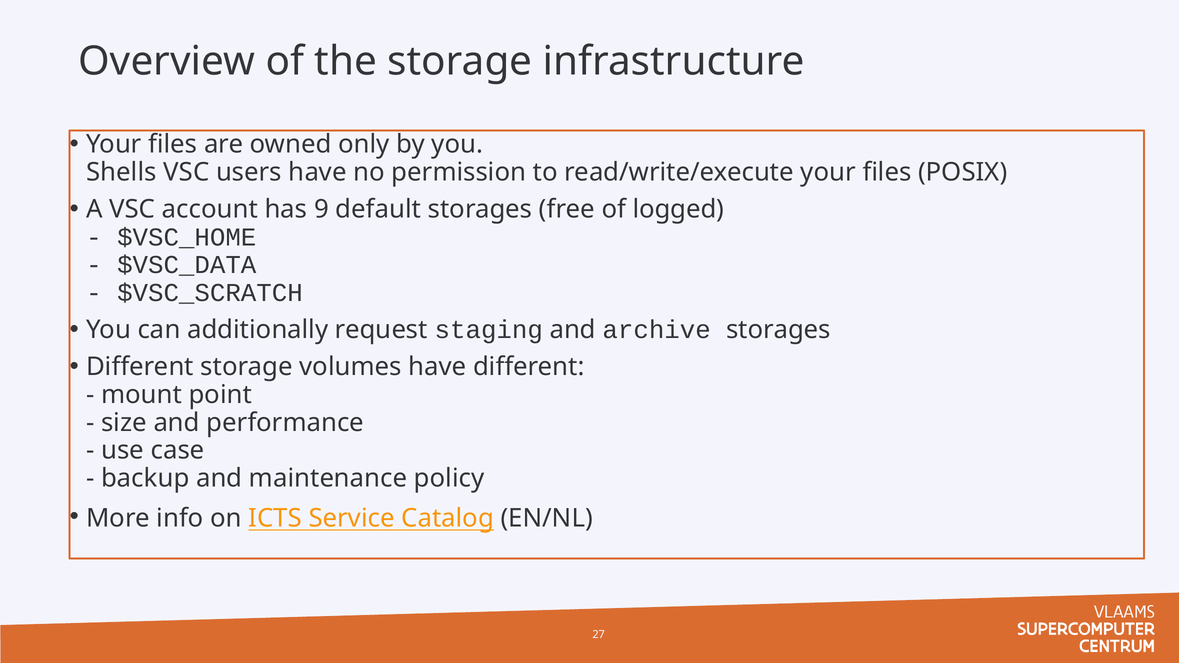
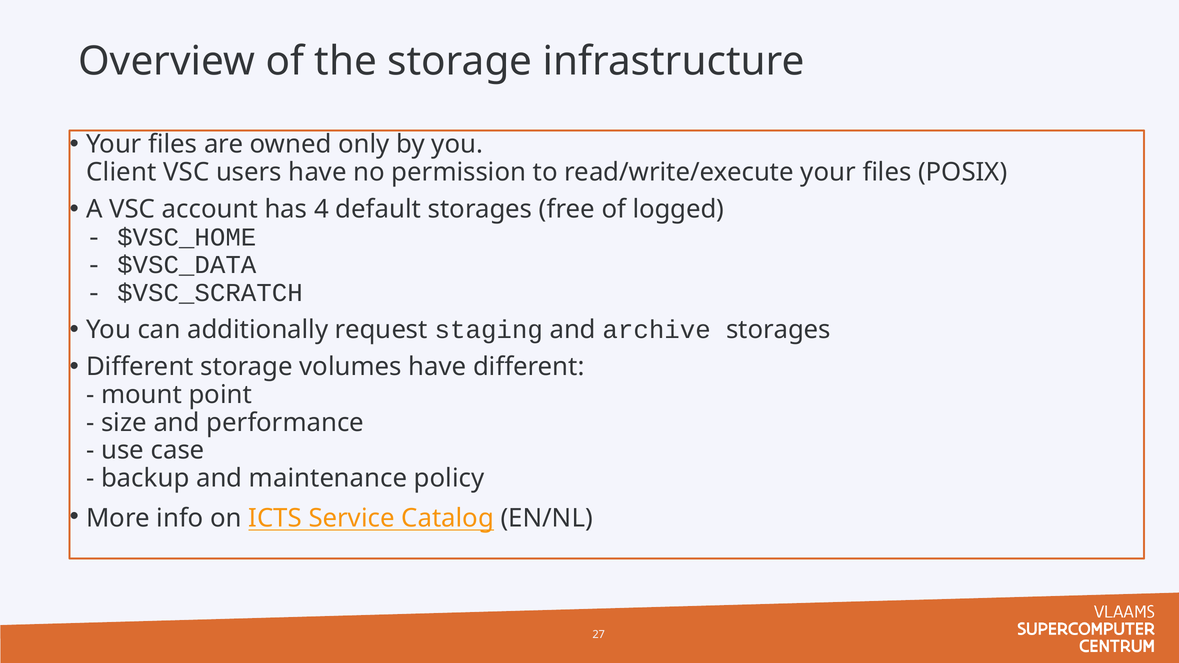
Shells: Shells -> Client (121, 172)
9: 9 -> 4 (321, 209)
